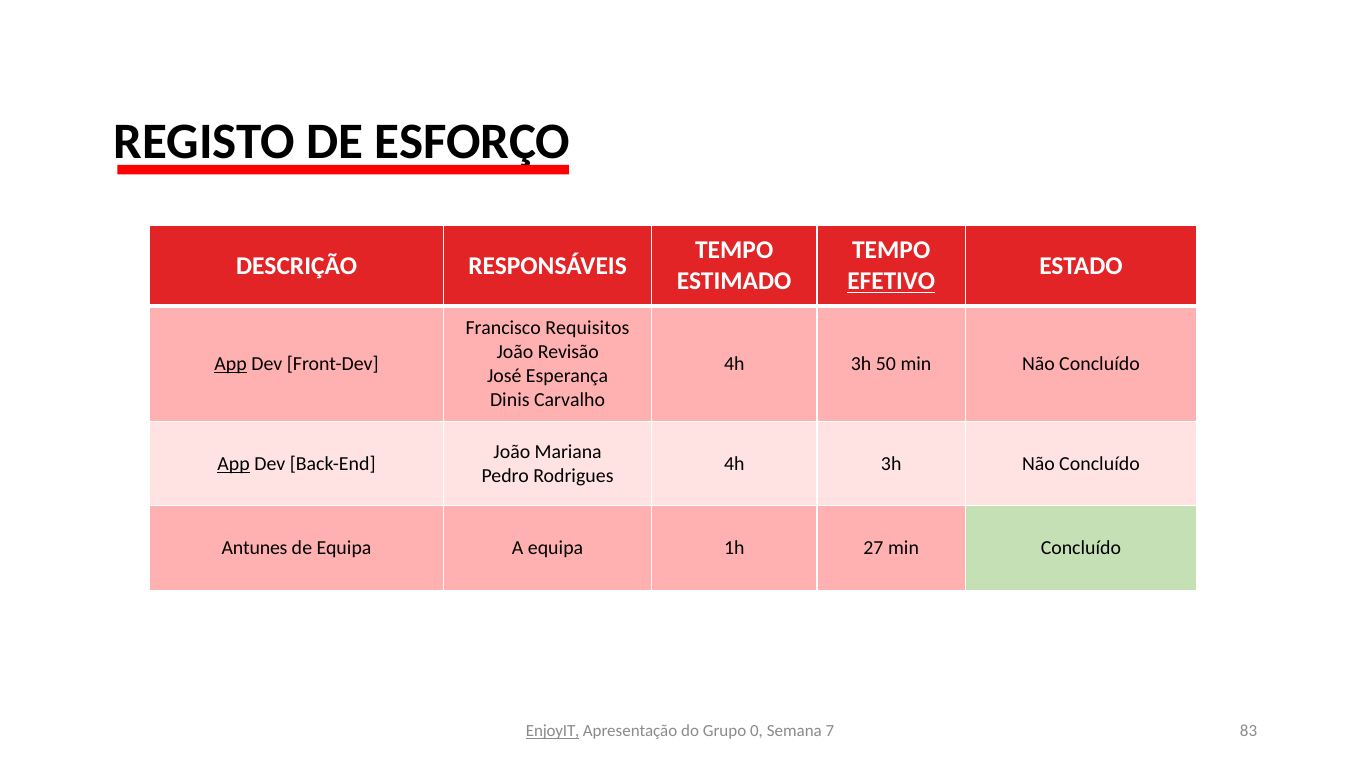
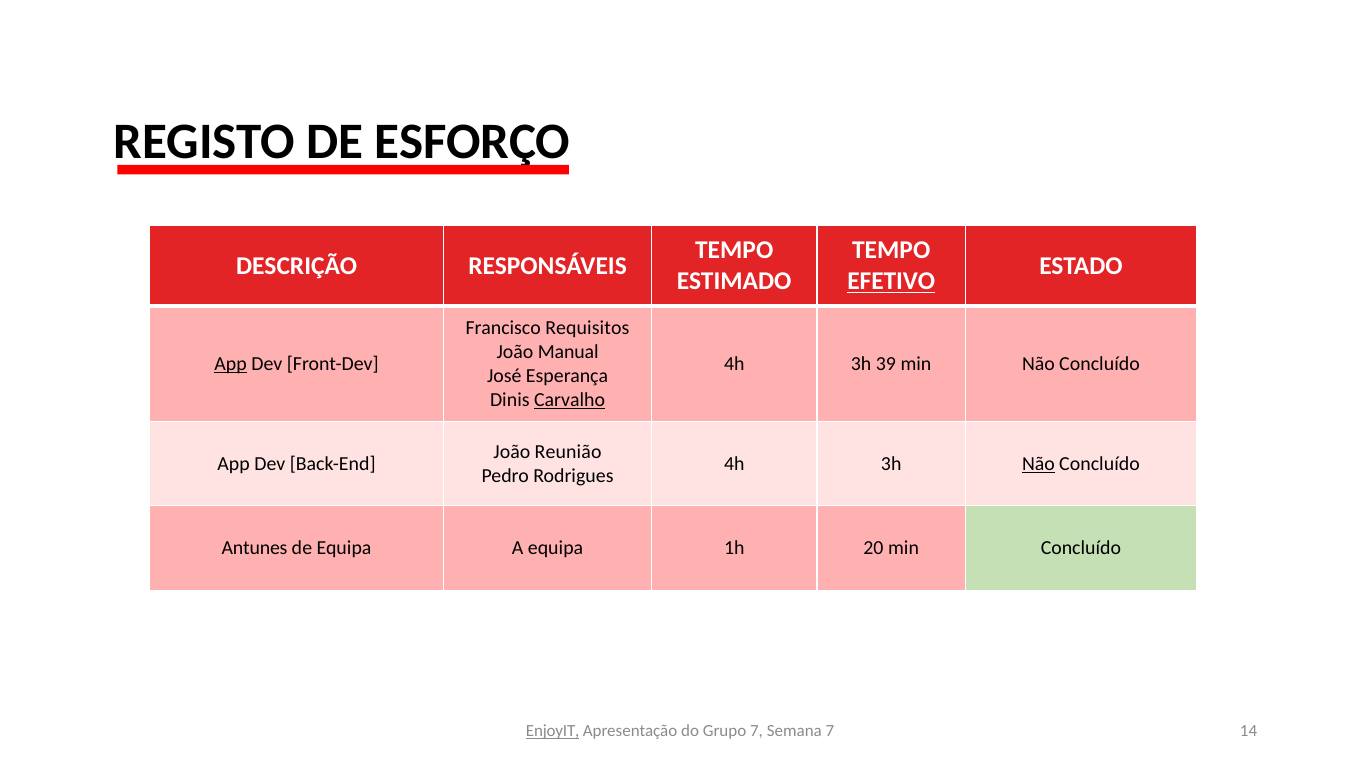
Revisão: Revisão -> Manual (568, 352)
50: 50 -> 39 (886, 364)
Carvalho underline: none -> present (570, 400)
Mariana: Mariana -> Reunião (568, 451)
App underline: present -> none (234, 463)
Não underline: none -> present (1038, 463)
27: 27 -> 20 (873, 548)
Grupo 0: 0 -> 7 (757, 731)
83: 83 -> 14 (1249, 731)
